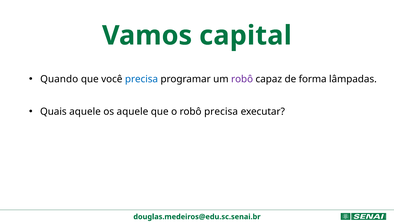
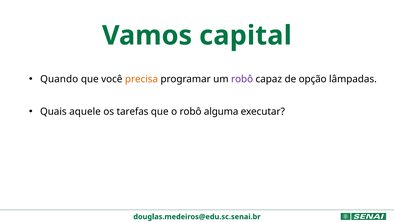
precisa colour: blue -> orange (141, 79)
forma: forma -> opção (313, 79)
os aquele: aquele -> tarefas (133, 111)
robô precisa: precisa -> alguma (221, 111)
